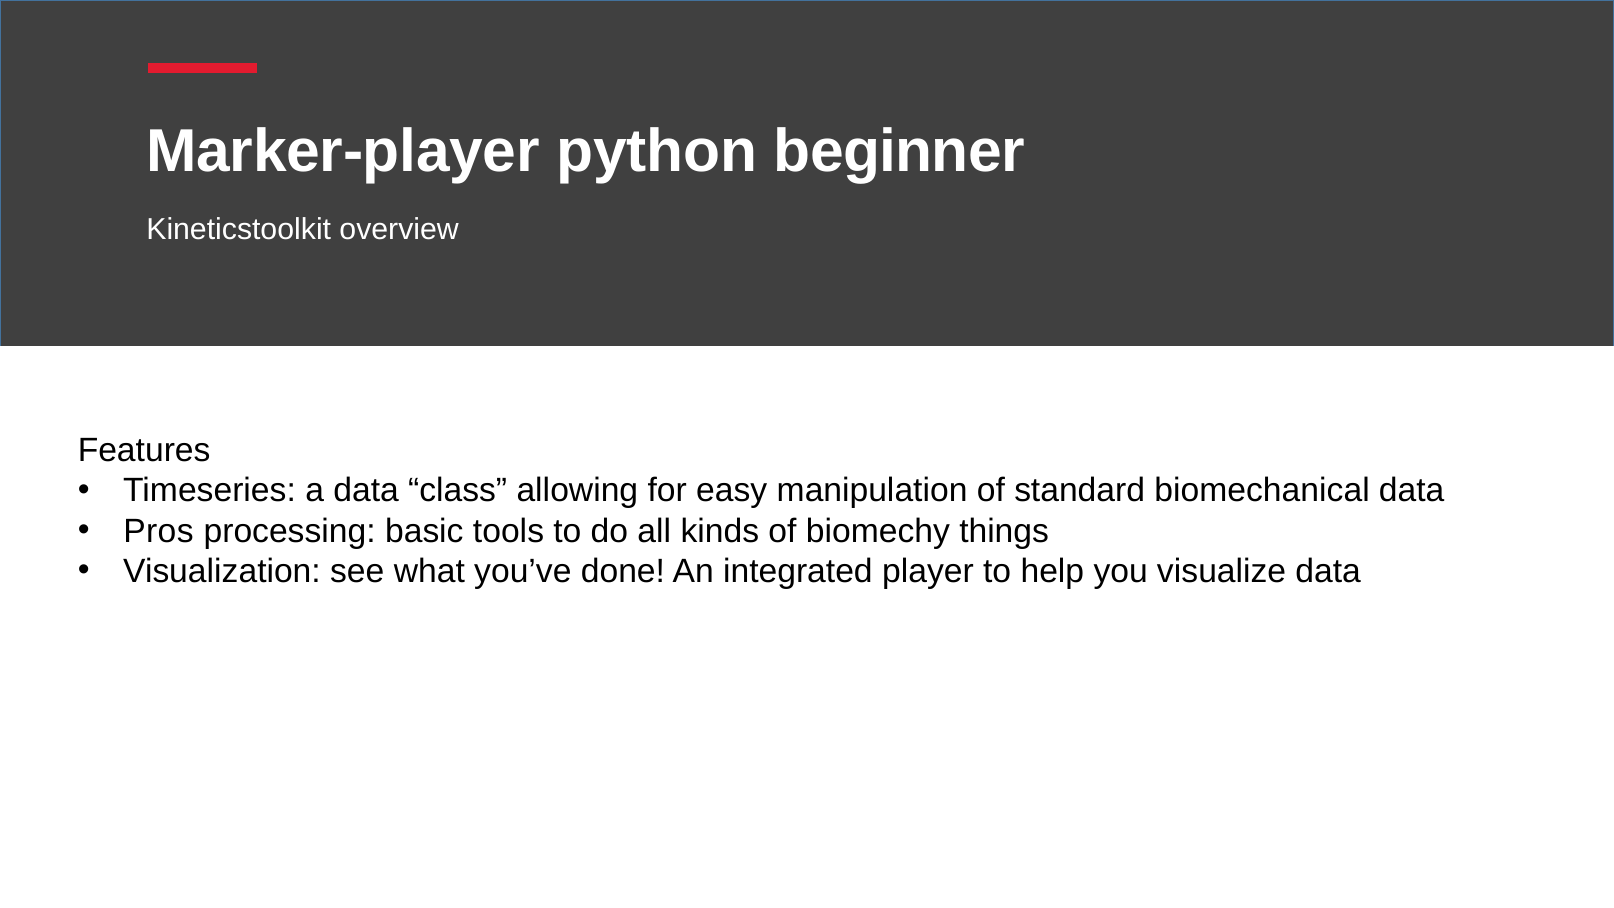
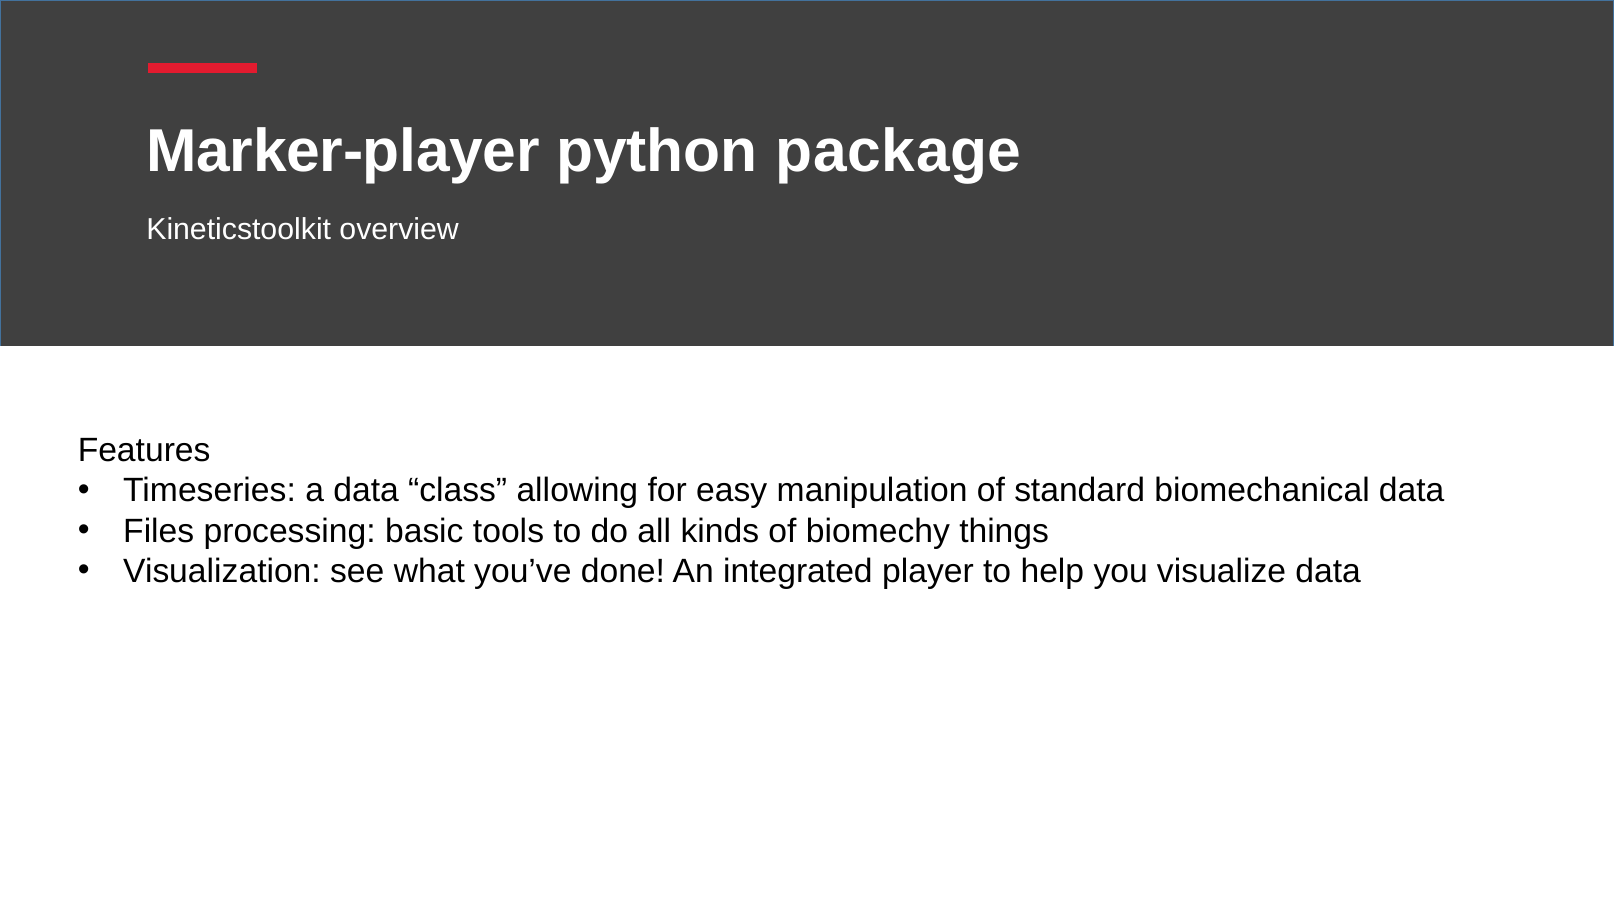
beginner: beginner -> package (899, 152)
Pros: Pros -> Files (159, 531)
